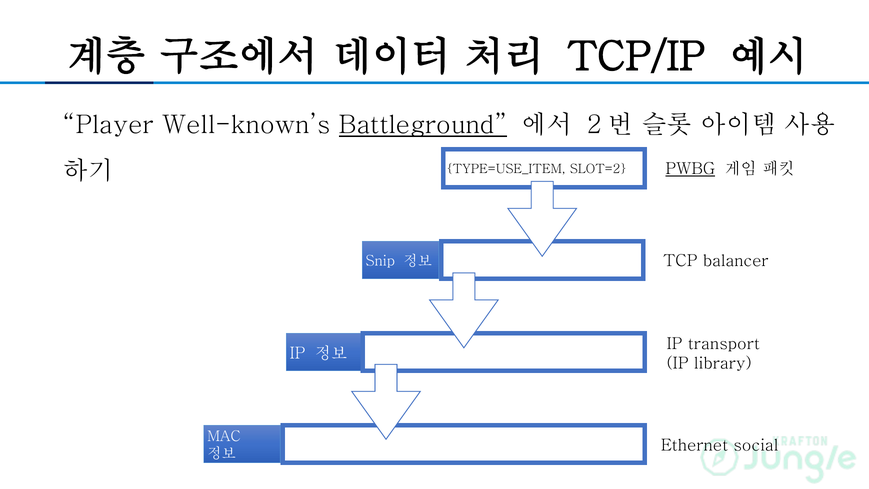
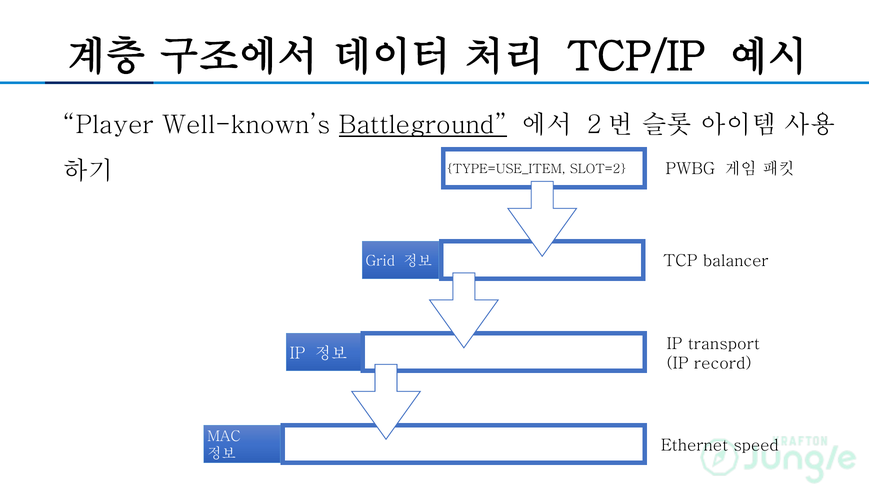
PWBG underline: present -> none (690, 169)
Snip: Snip -> Grid (380, 261)
library: library -> record (723, 363)
social: social -> speed (756, 445)
